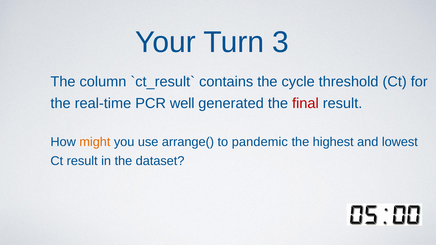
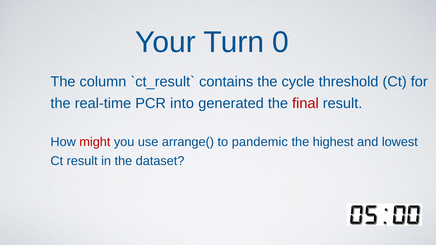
3: 3 -> 0 (281, 42)
well: well -> into (182, 103)
might colour: orange -> red (95, 142)
